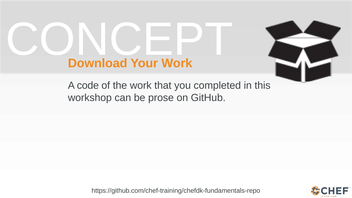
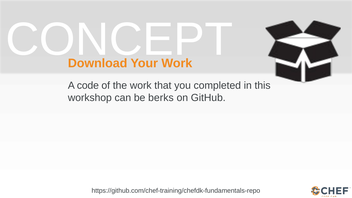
prose: prose -> berks (161, 98)
